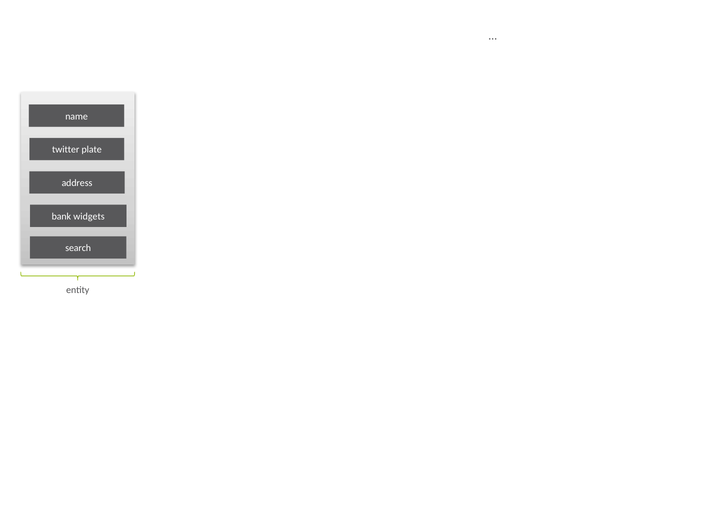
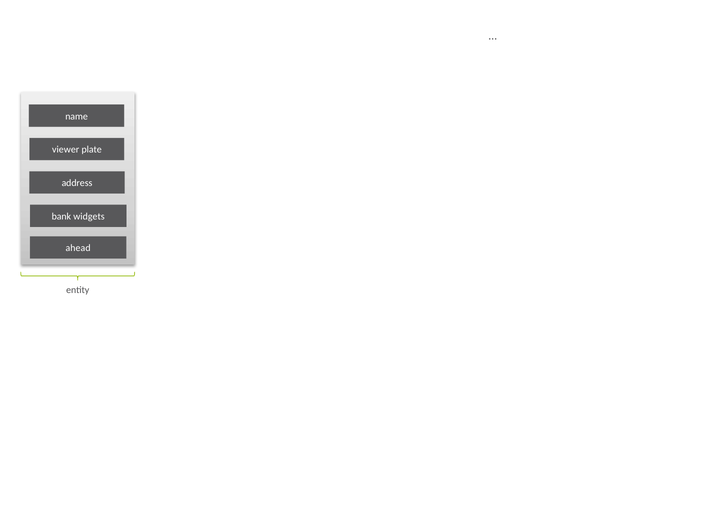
twitter: twitter -> viewer (66, 150)
search: search -> ahead (78, 248)
